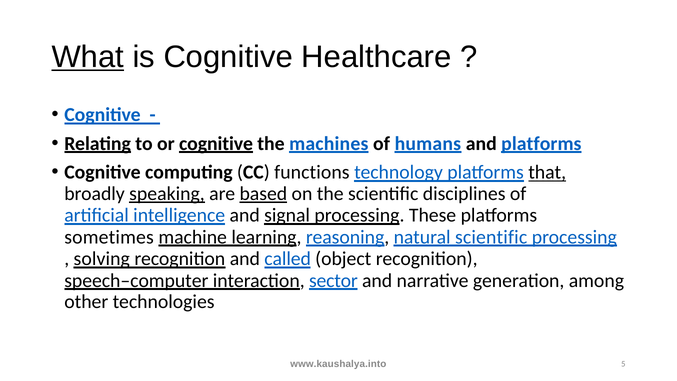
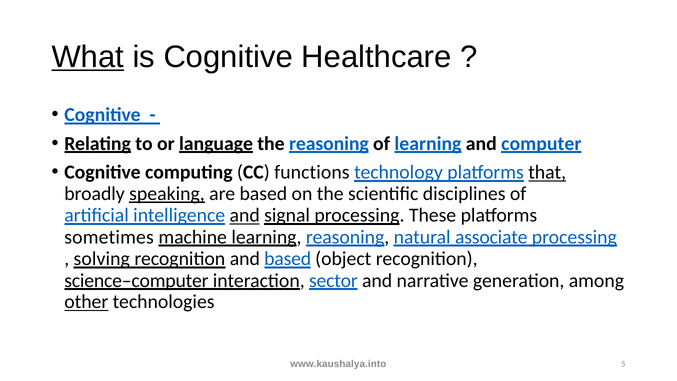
or cognitive: cognitive -> language (216, 144)
the machines: machines -> reasoning (329, 144)
of humans: humans -> learning (428, 144)
and platforms: platforms -> computer (541, 144)
based underline: present -> none (263, 194)
and underline: none -> present (245, 215)
natural scientific: scientific -> associate (491, 237)
and called: called -> based (288, 259)
speech–computer: speech–computer -> science–computer (136, 280)
other underline: none -> present (86, 302)
